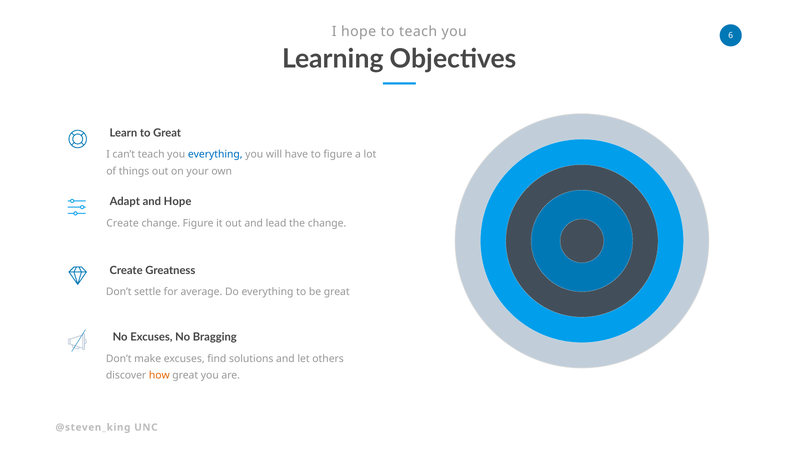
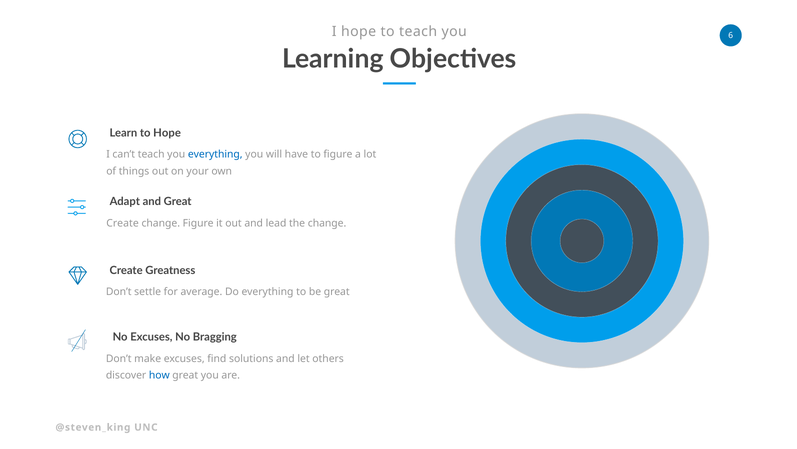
to Great: Great -> Hope (167, 133)
and Hope: Hope -> Great (178, 201)
how colour: orange -> blue (159, 375)
